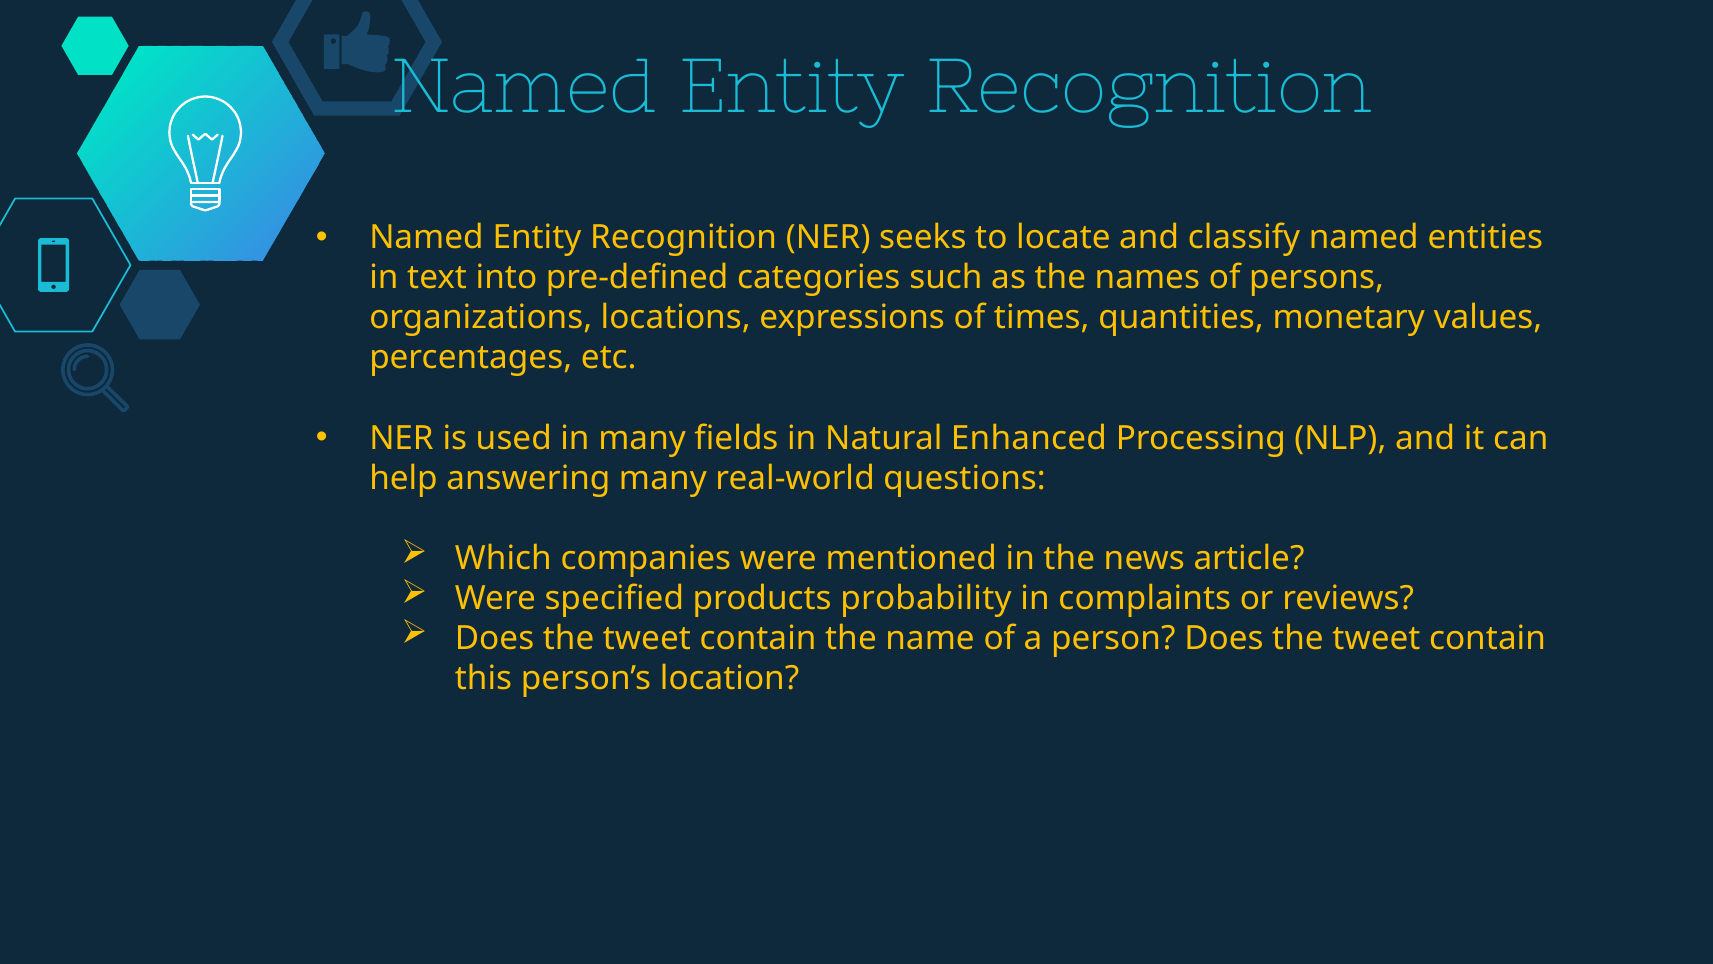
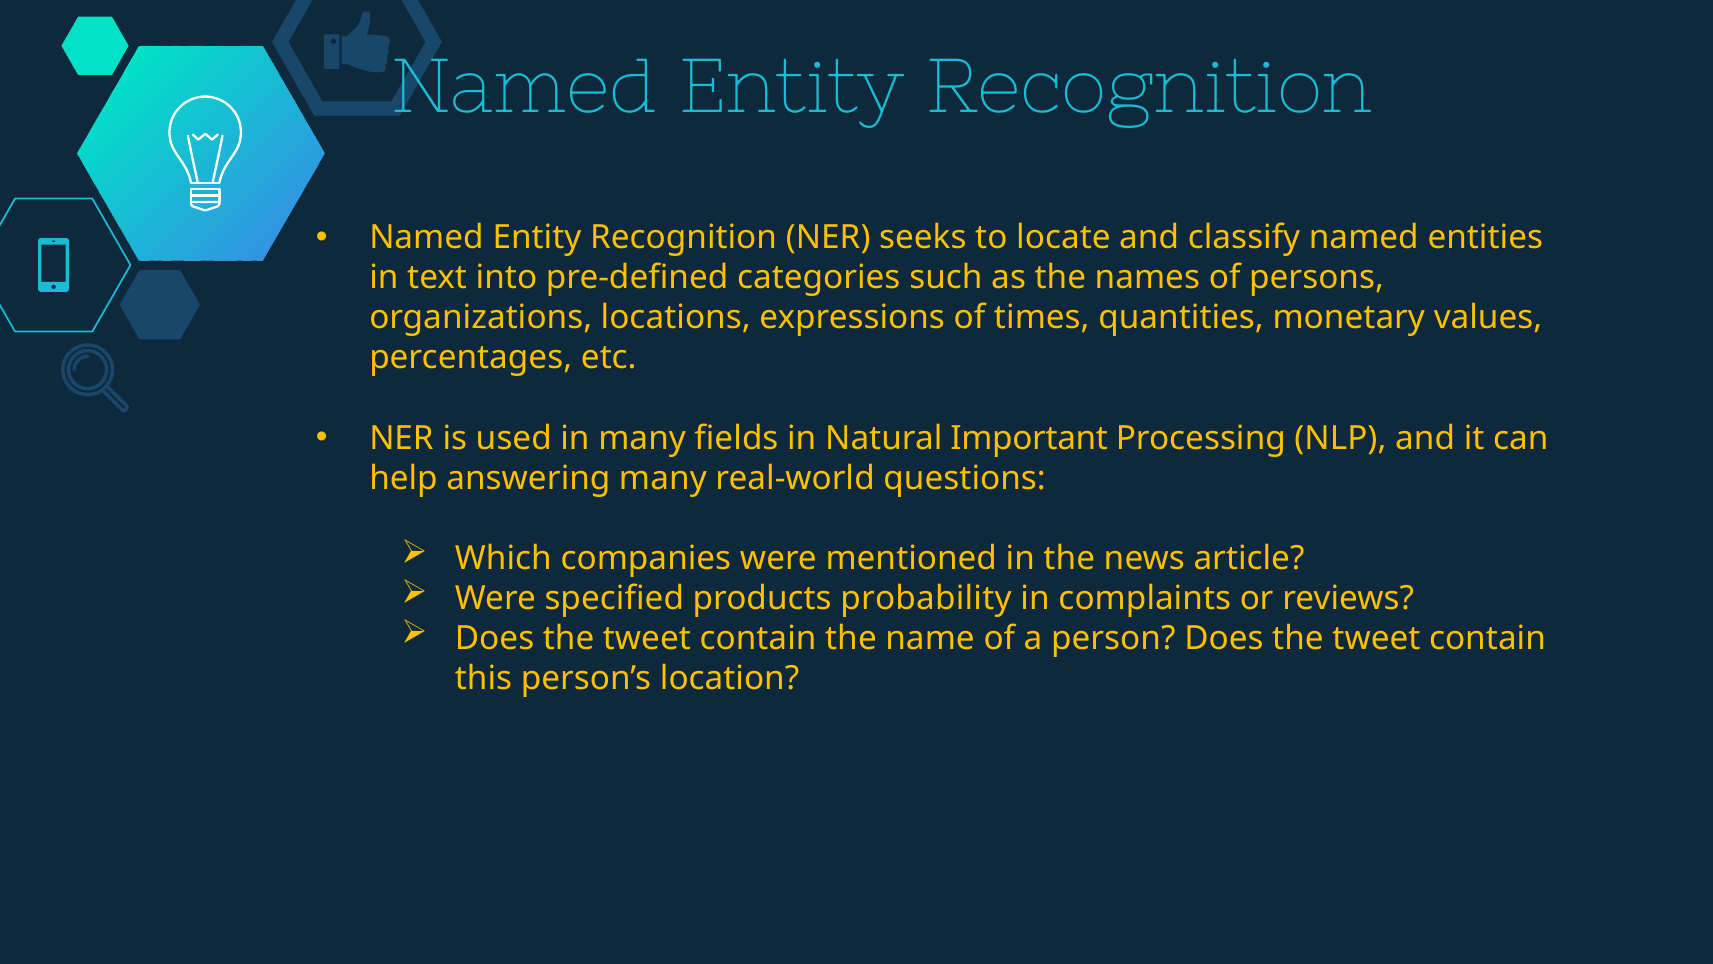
Enhanced: Enhanced -> Important (1029, 438)
